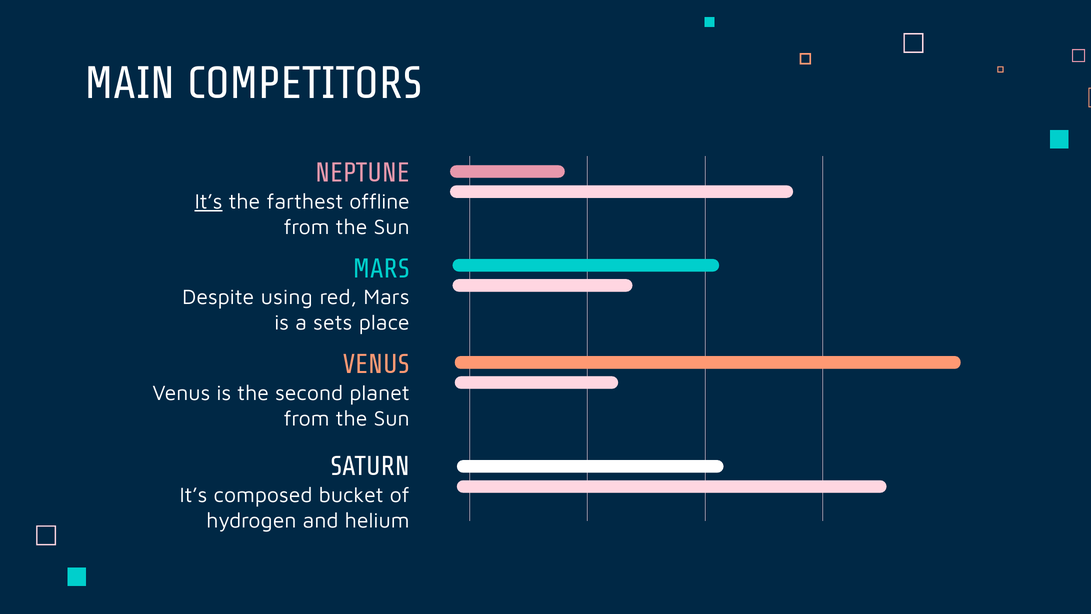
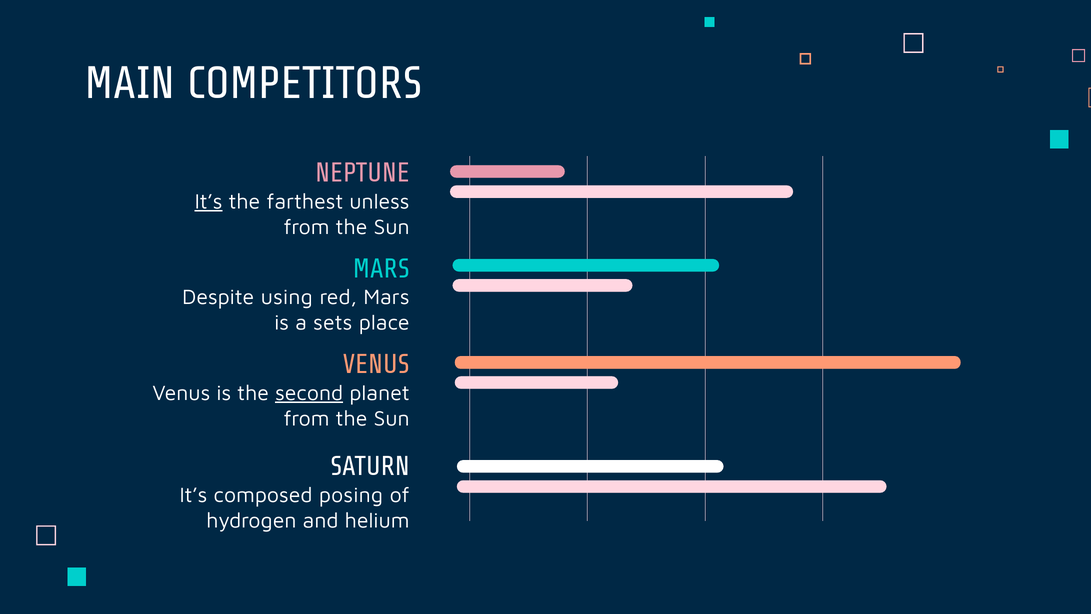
offline: offline -> unless (379, 202)
second underline: none -> present (309, 393)
bucket: bucket -> posing (351, 495)
